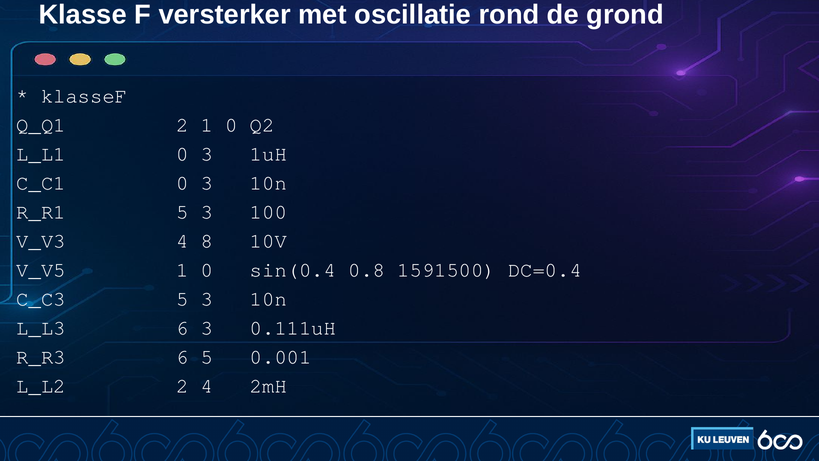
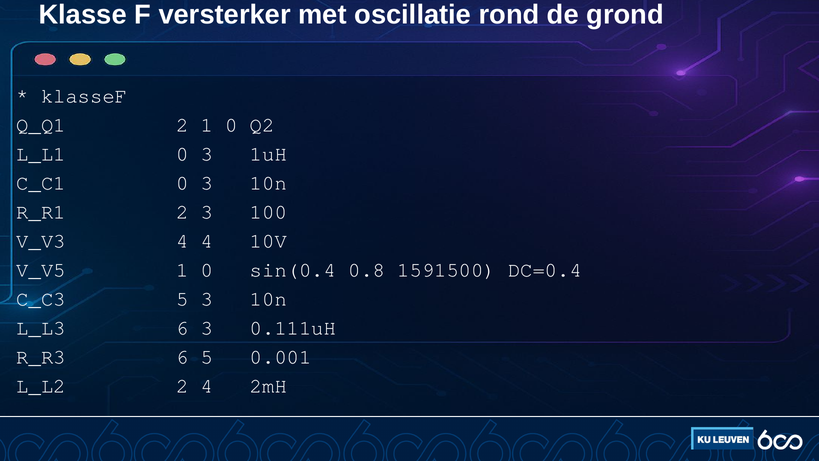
R_R1 5: 5 -> 2 (182, 212)
4 8: 8 -> 4 (207, 241)
